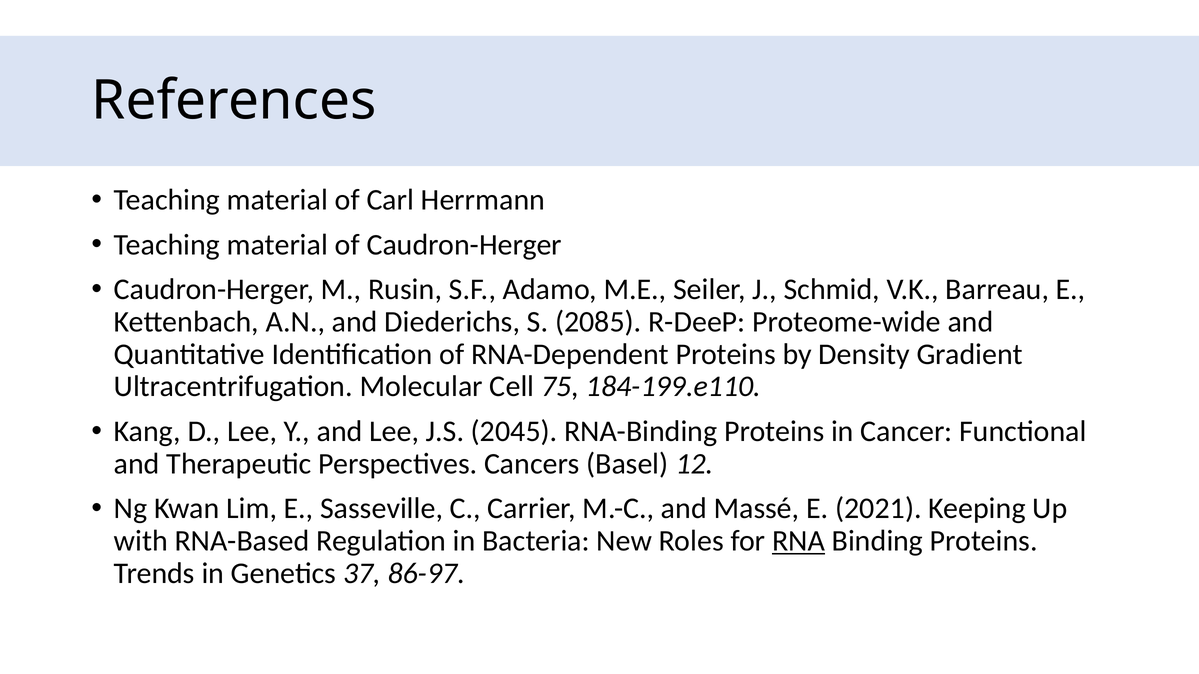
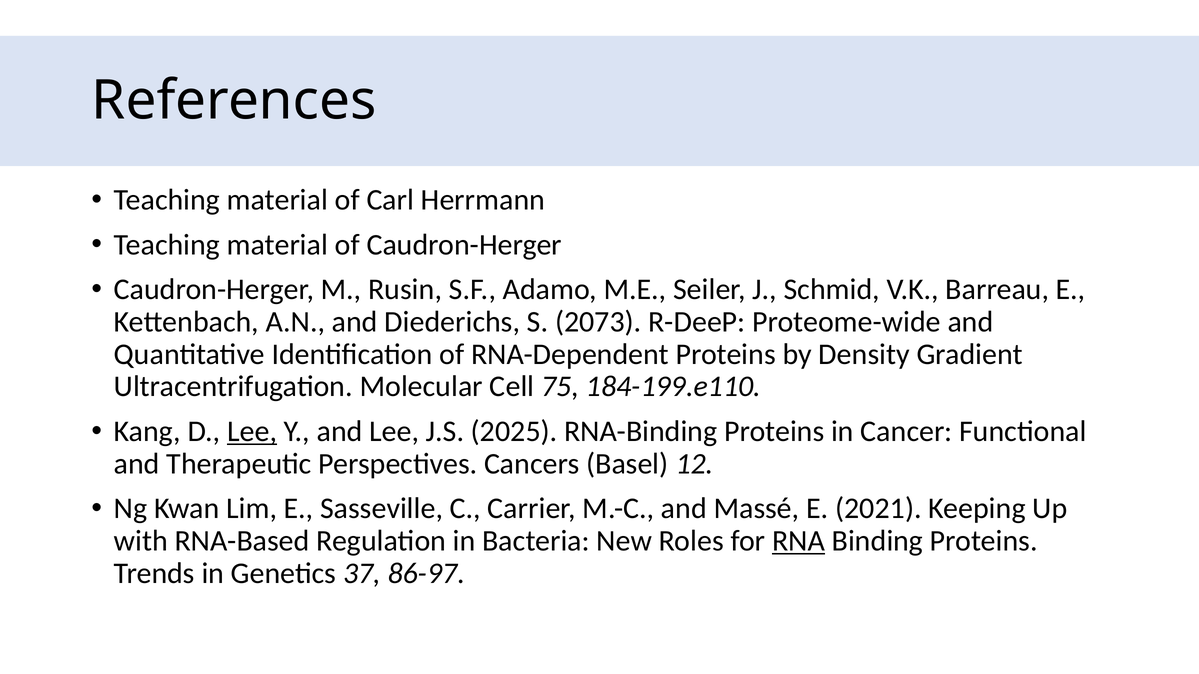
2085: 2085 -> 2073 (598, 322)
Lee underline: none -> present (252, 432)
2045: 2045 -> 2025 (514, 432)
